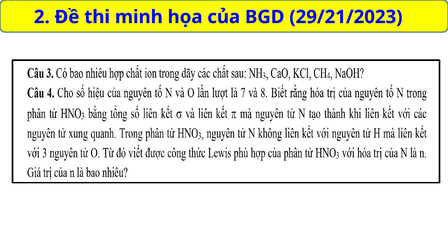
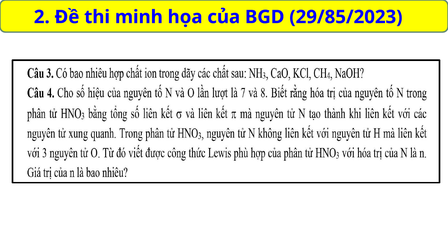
29/21/2023: 29/21/2023 -> 29/85/2023 (346, 17)
